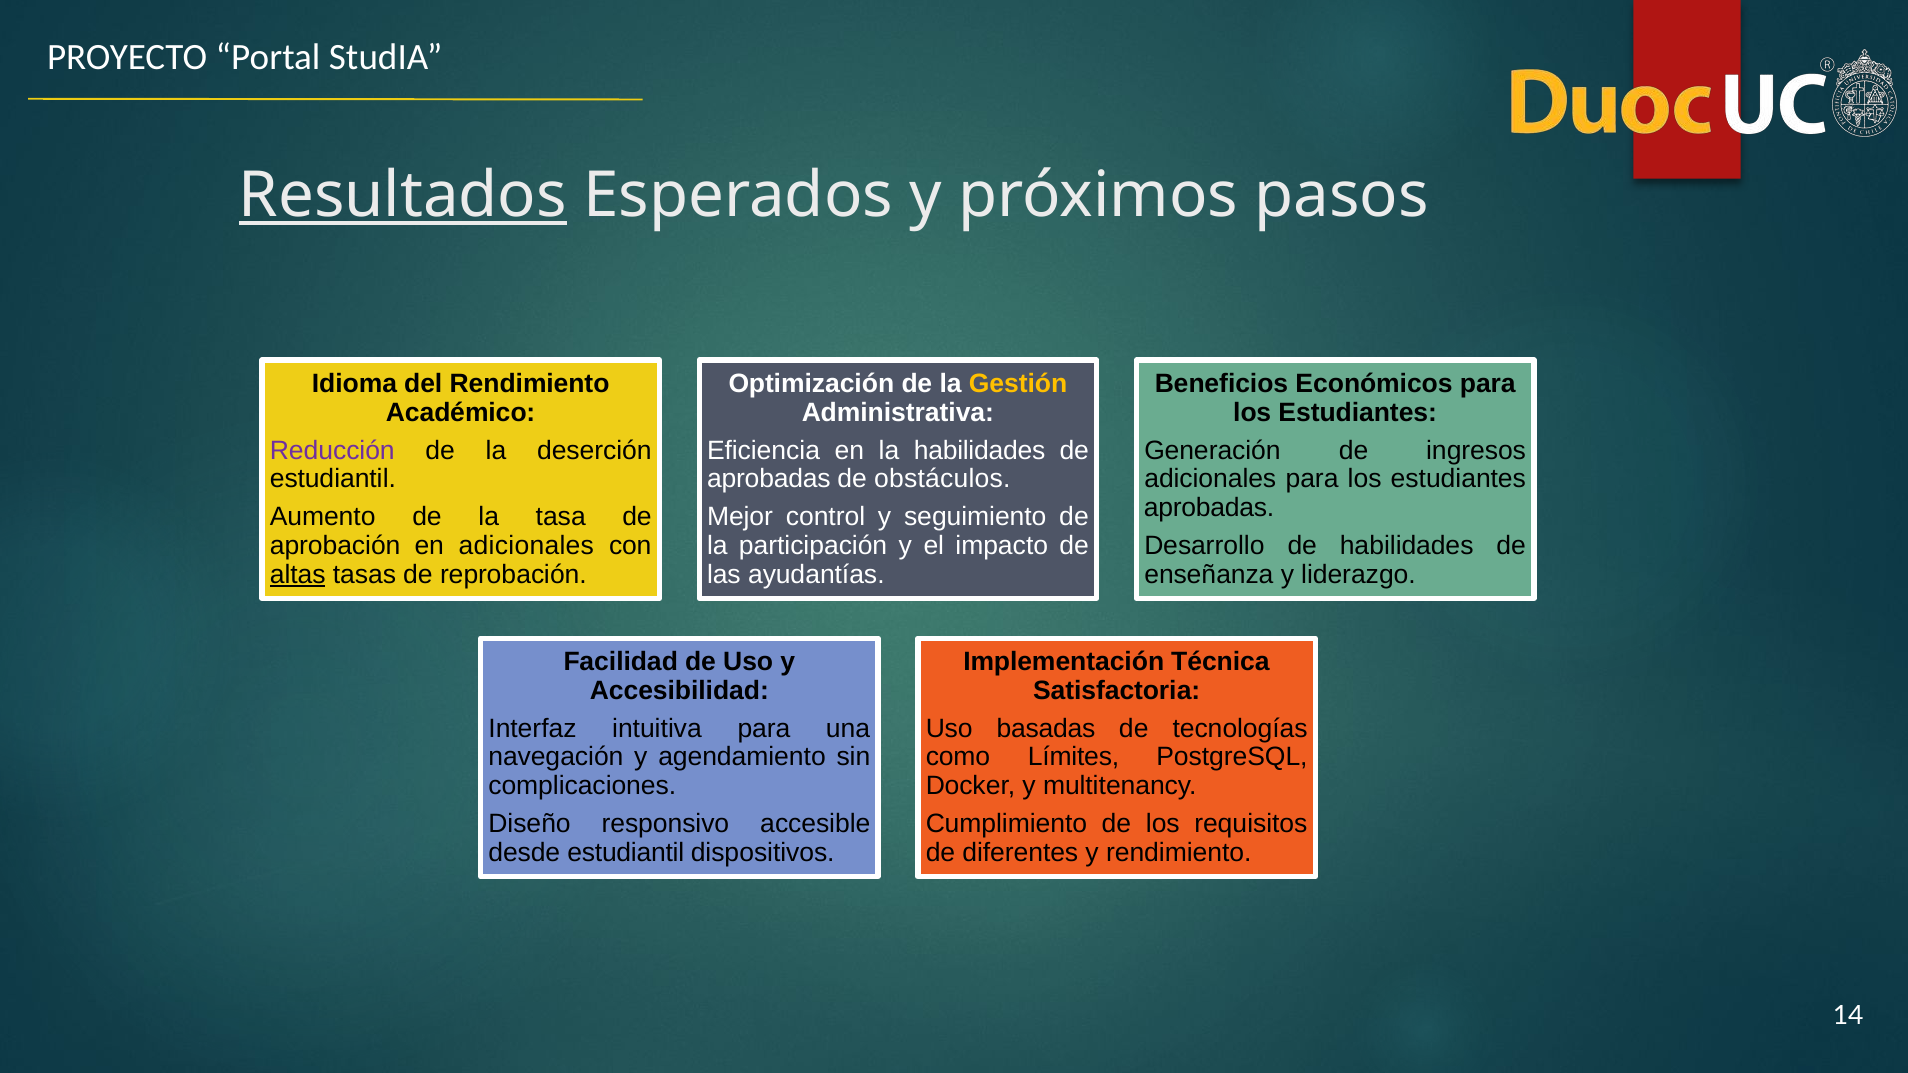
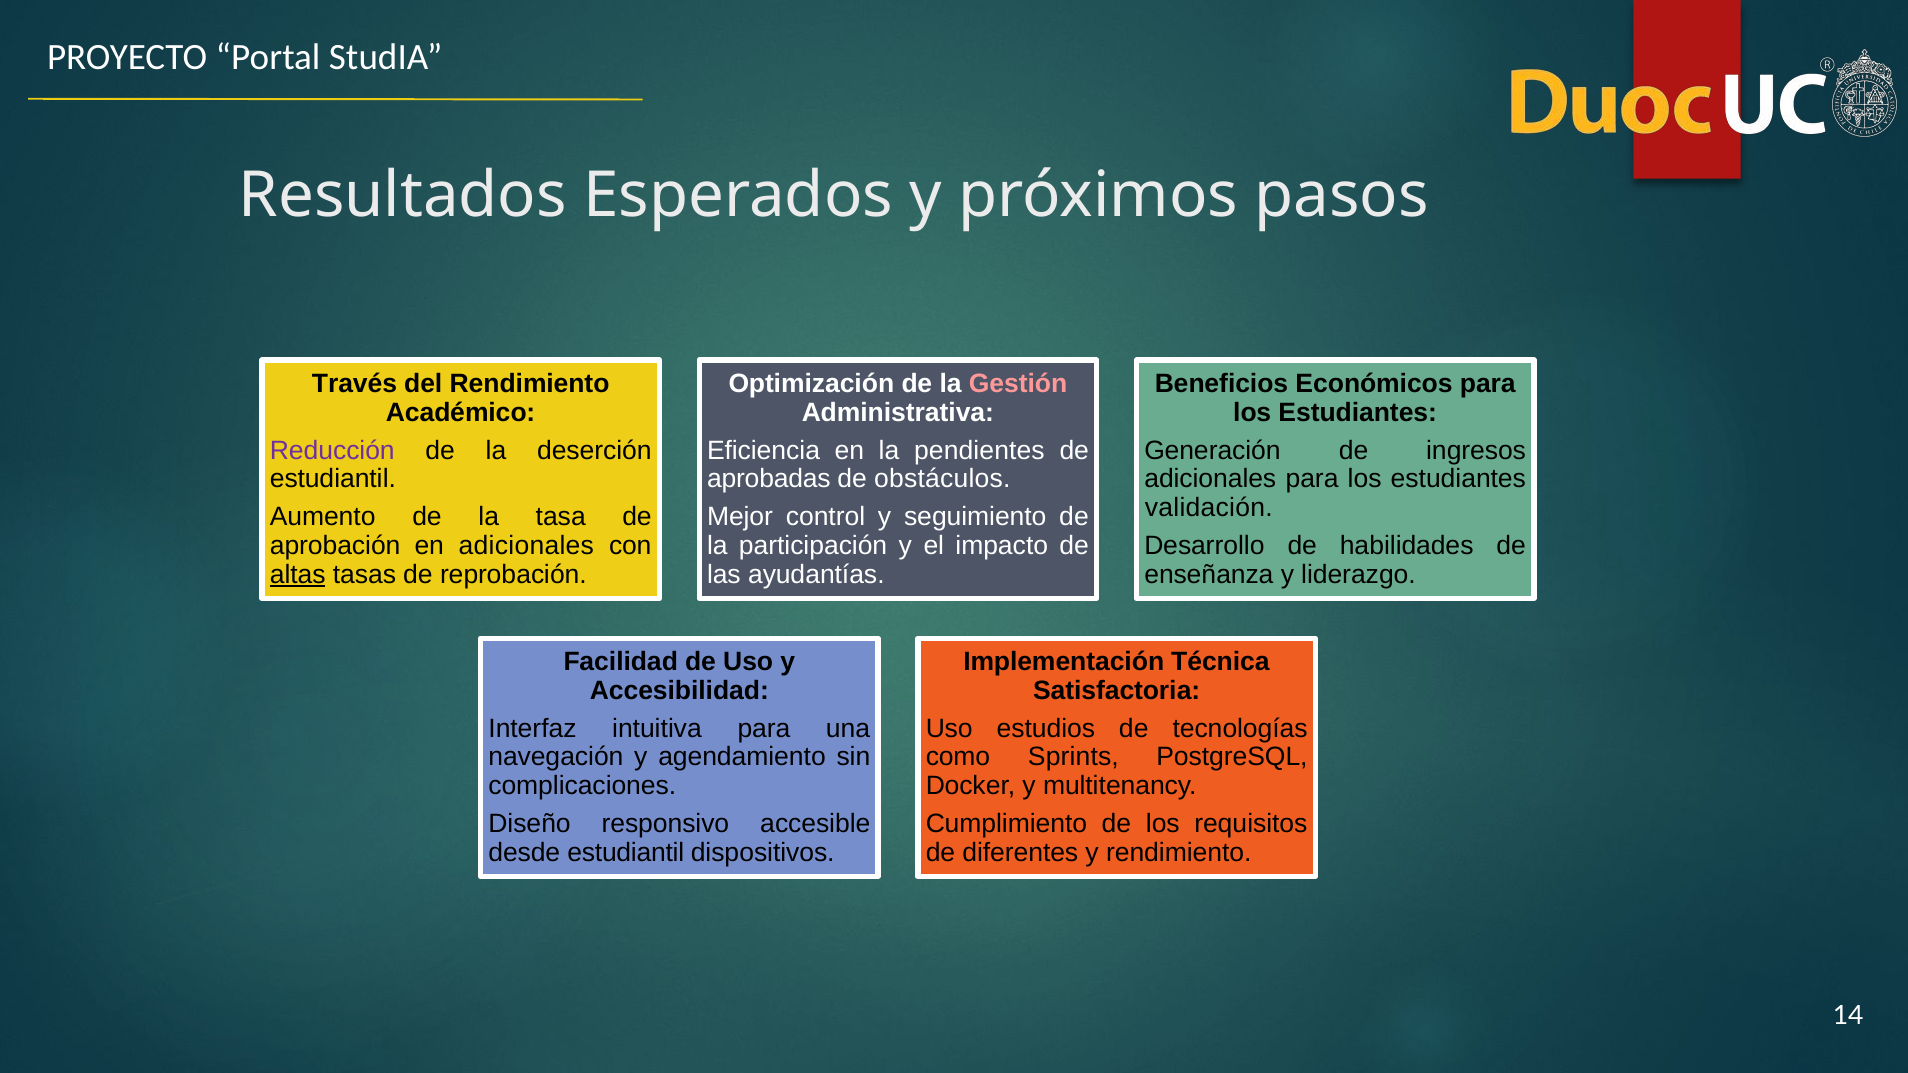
Resultados underline: present -> none (403, 196)
Idioma: Idioma -> Través (354, 384)
Gestión colour: yellow -> pink (1018, 384)
la habilidades: habilidades -> pendientes (979, 450)
aprobadas: aprobadas -> validación (1209, 508)
basadas: basadas -> estudios (1046, 729)
Límites: Límites -> Sprints (1073, 757)
